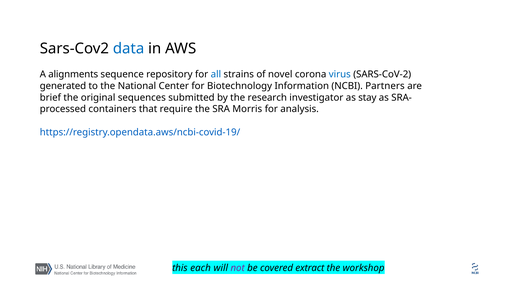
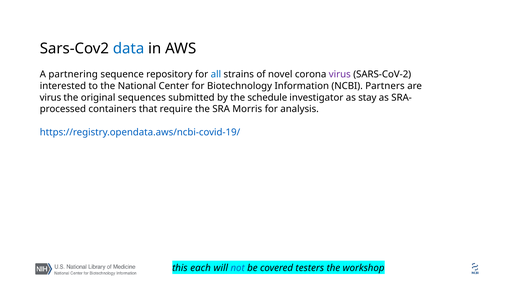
alignments: alignments -> partnering (73, 74)
virus colour: blue -> purple (340, 74)
generated: generated -> interested (63, 86)
brief: brief -> virus (50, 98)
research: research -> schedule (267, 98)
not colour: purple -> blue (238, 268)
extract: extract -> testers (310, 268)
